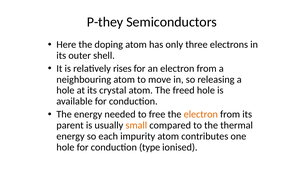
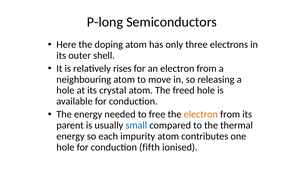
P-they: P-they -> P-long (105, 22)
small colour: orange -> blue (136, 125)
type: type -> fifth (150, 147)
